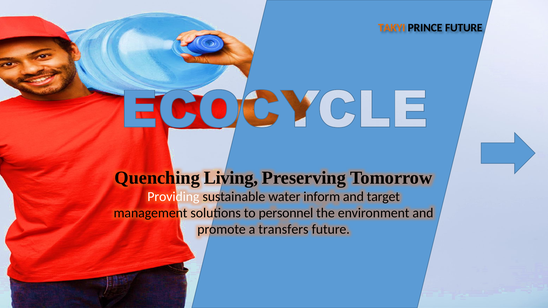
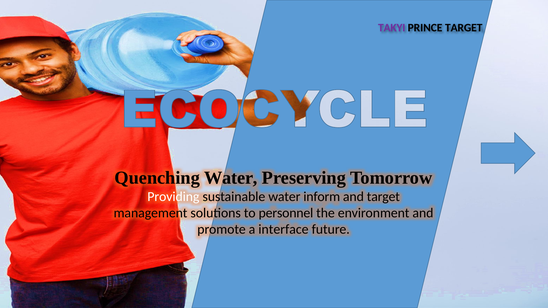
TAKYI colour: orange -> purple (392, 28)
PRINCE FUTURE: FUTURE -> TARGET (464, 28)
Quenching Living: Living -> Water (231, 178)
transfers: transfers -> interface (283, 230)
